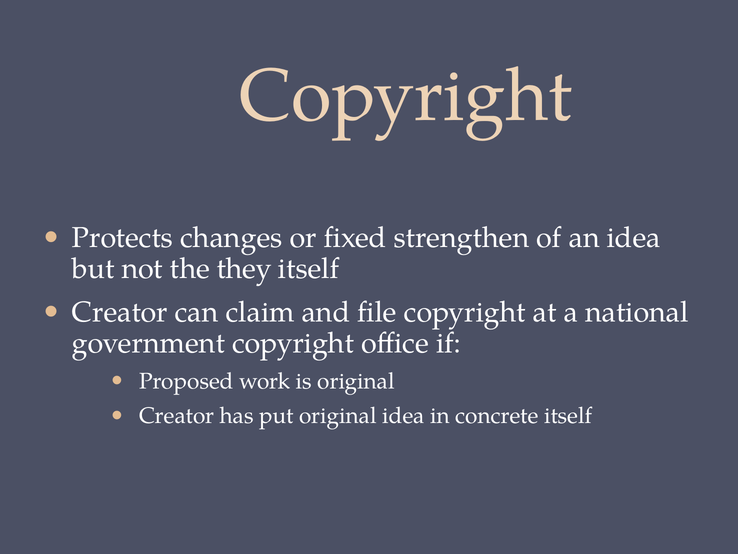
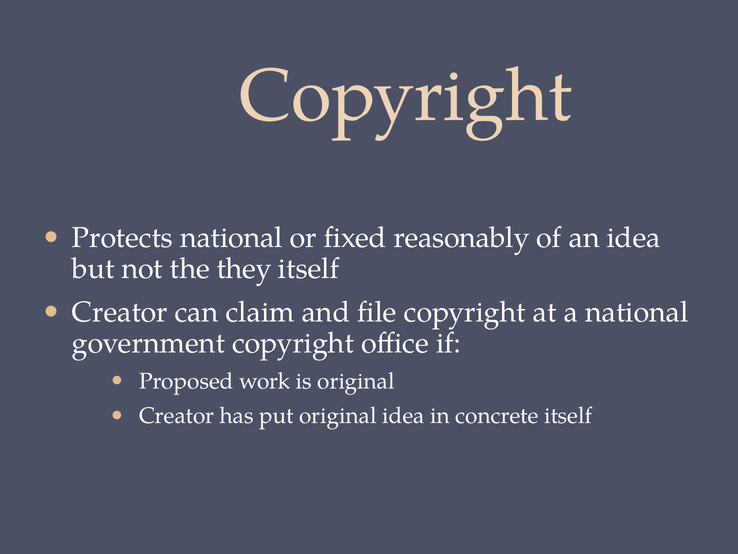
Protects changes: changes -> national (231, 238)
strengthen: strengthen -> reasonably (462, 238)
